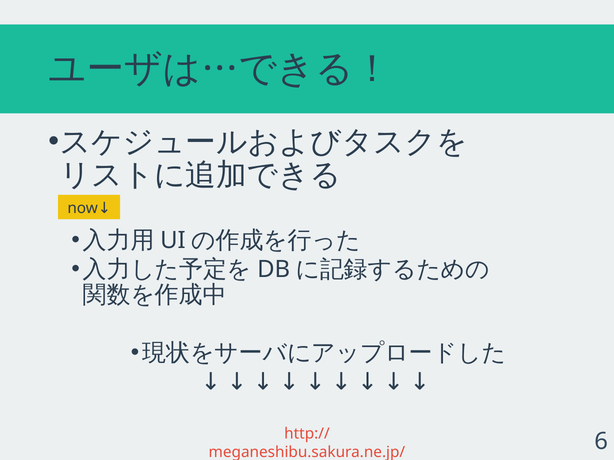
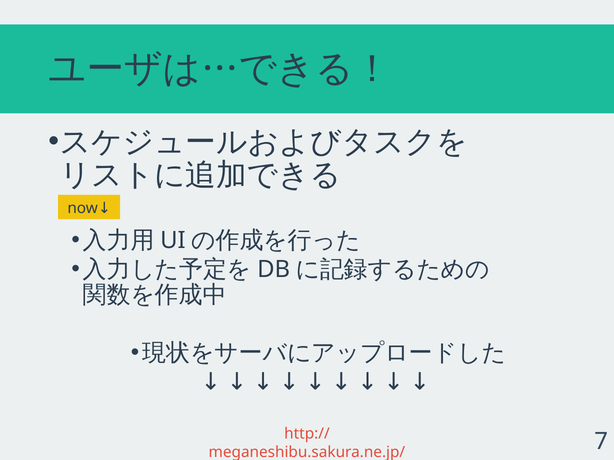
6: 6 -> 7 (601, 442)
